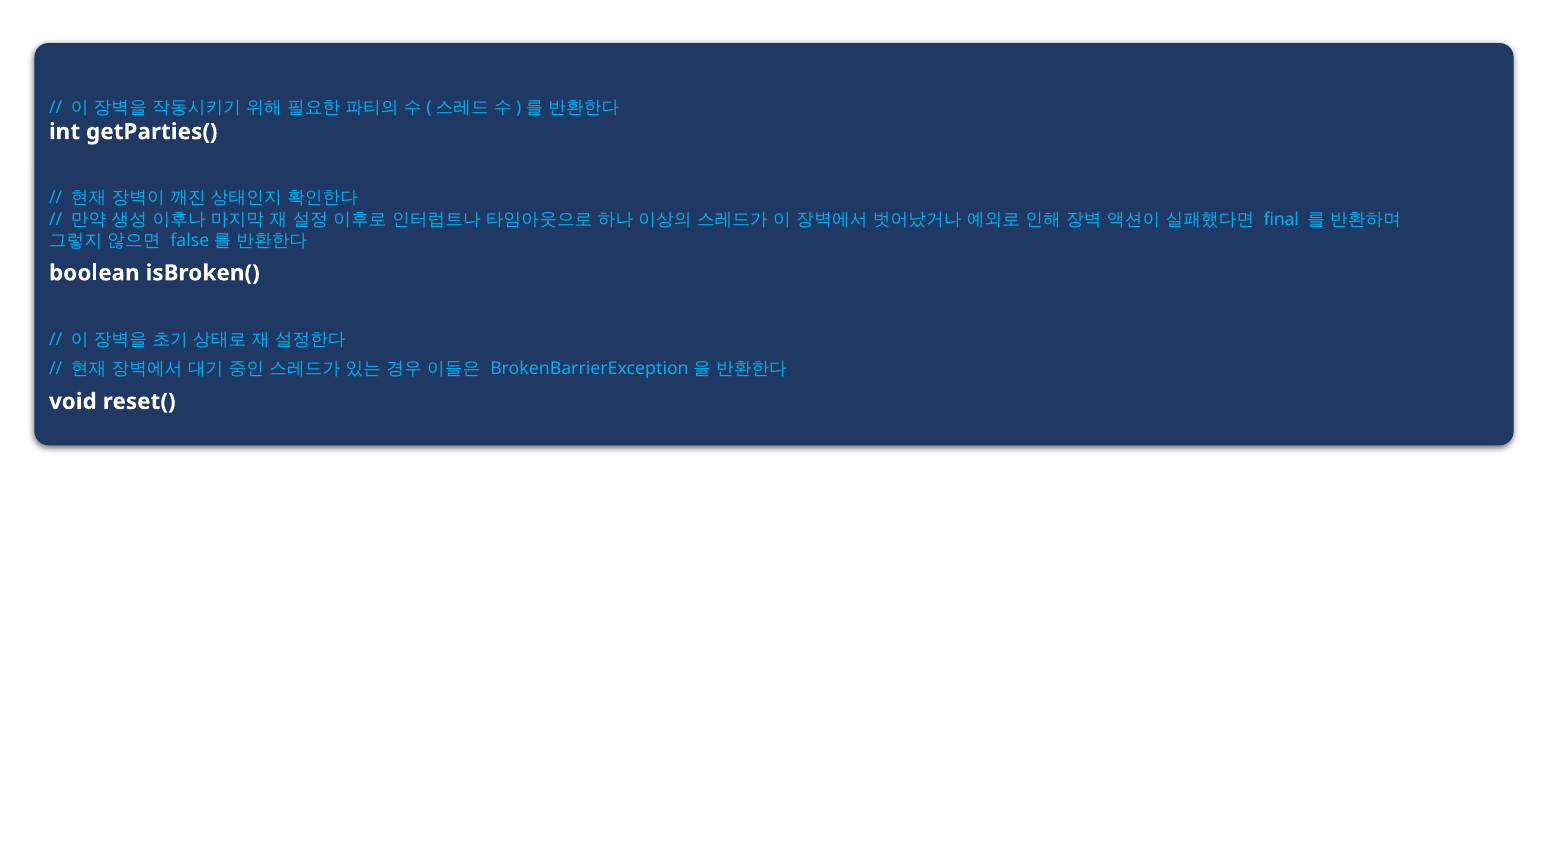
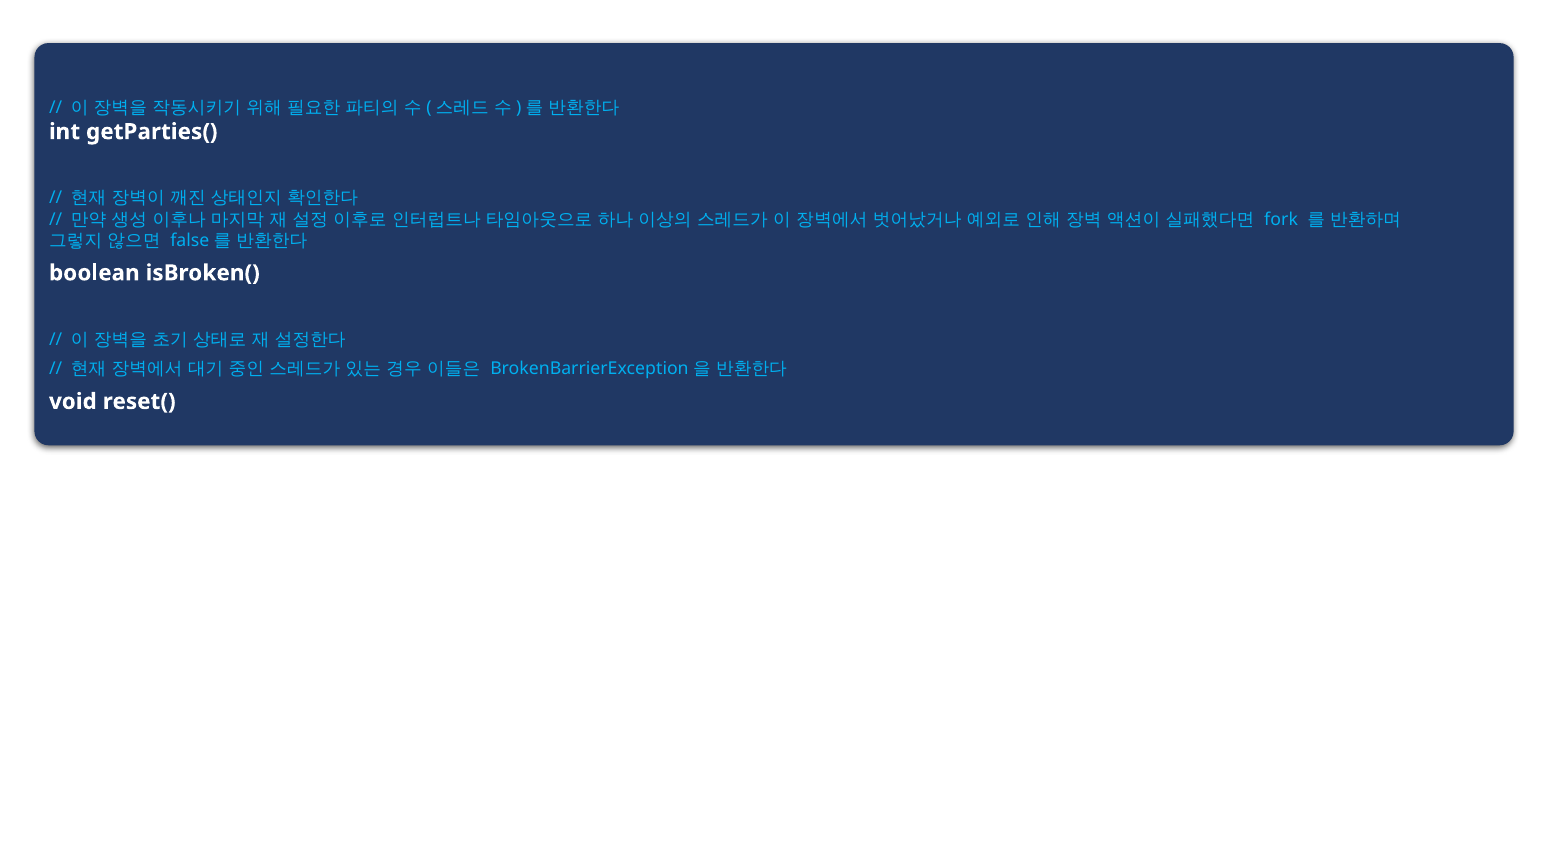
final: final -> fork (1281, 219)
